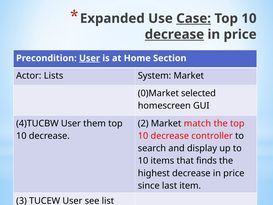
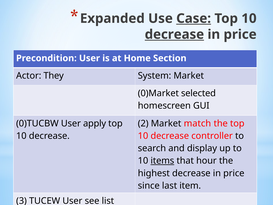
User underline: present -> none (90, 58)
Lists: Lists -> They (54, 76)
4)TUCBW: 4)TUCBW -> 0)TUCBW (37, 123)
them: them -> apply (95, 123)
items underline: none -> present (162, 161)
finds: finds -> hour (206, 161)
